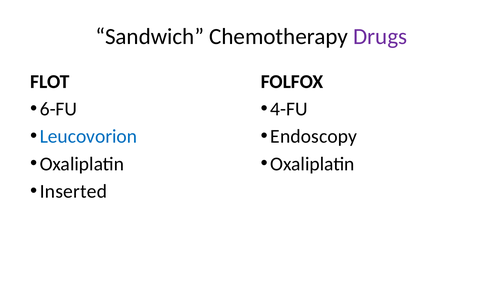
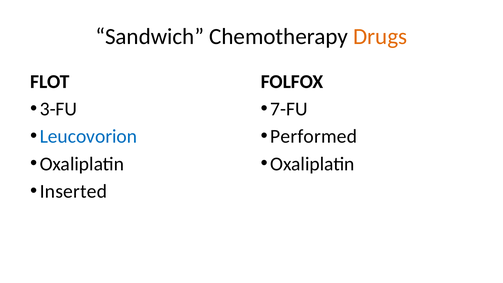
Drugs colour: purple -> orange (380, 36)
6-FU: 6-FU -> 3-FU (58, 109)
4-FU: 4-FU -> 7-FU (289, 109)
Endoscopy: Endoscopy -> Performed (314, 136)
